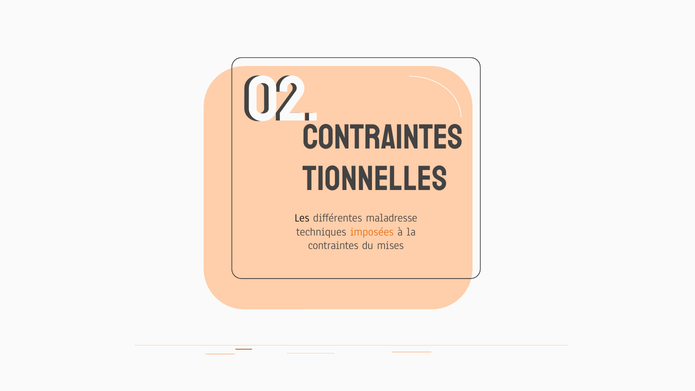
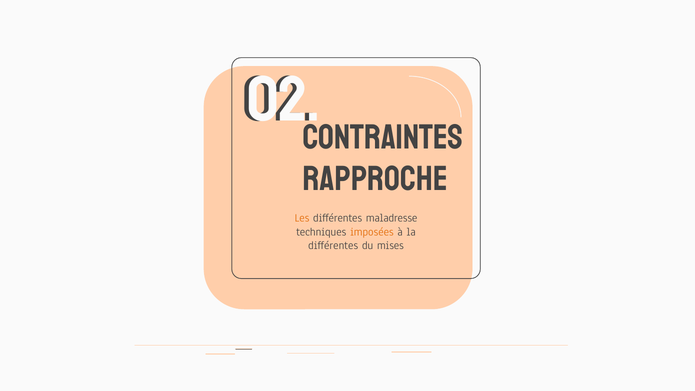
TIONNELLES: TIONNELLES -> RAPPROCHE (375, 179)
Les colour: black -> orange (302, 218)
contraintes: contraintes -> différentes (333, 246)
